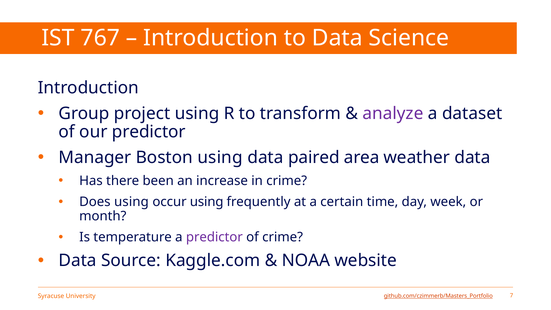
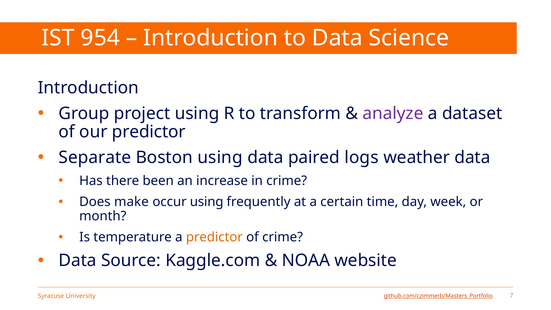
767: 767 -> 954 (100, 38)
Manager: Manager -> Separate (95, 157)
area: area -> logs (361, 157)
Does using: using -> make (131, 202)
predictor colour: purple -> orange (214, 237)
